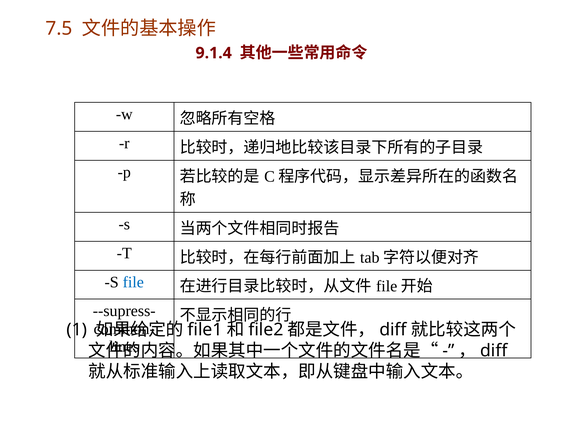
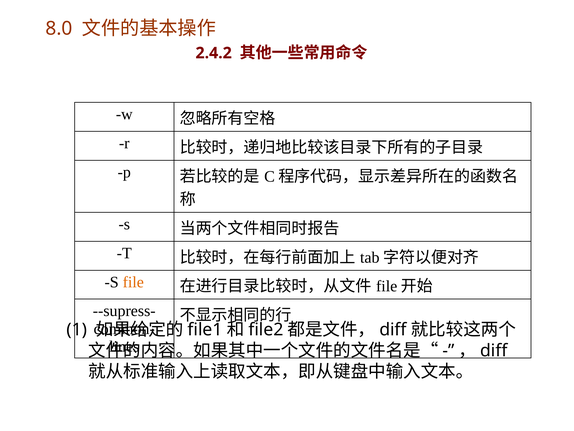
7.5: 7.5 -> 8.0 (59, 28)
9.1.4: 9.1.4 -> 2.4.2 (214, 53)
file colour: blue -> orange (133, 282)
